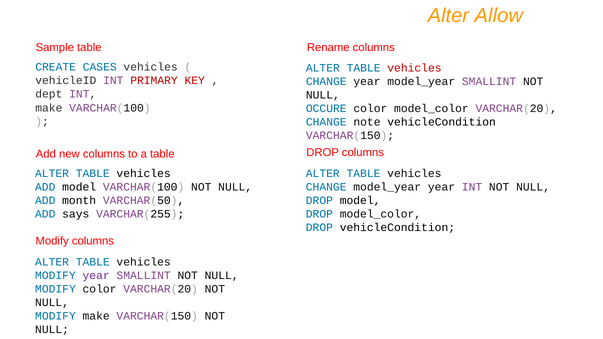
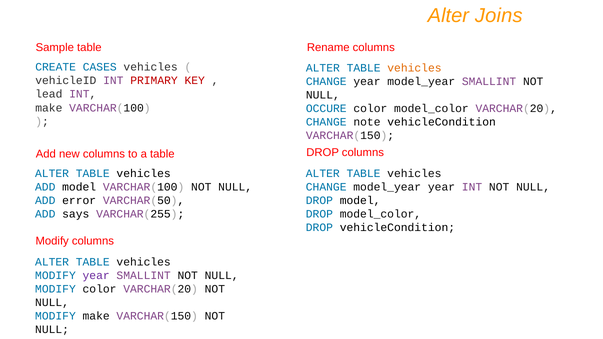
Allow: Allow -> Joins (499, 16)
vehicles colour: red -> orange (414, 68)
dept: dept -> lead (49, 94)
month: month -> error (79, 201)
